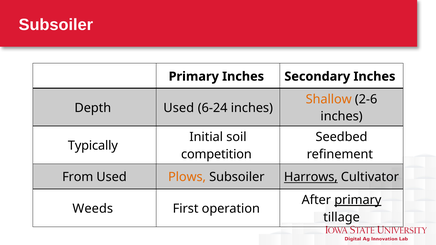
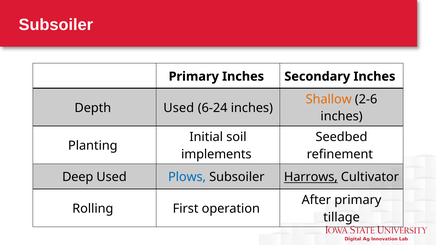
Typically: Typically -> Planting (93, 146)
competition: competition -> implements (216, 154)
From: From -> Deep (78, 177)
Plows colour: orange -> blue (187, 177)
primary underline: present -> none (358, 200)
Weeds: Weeds -> Rolling (93, 209)
